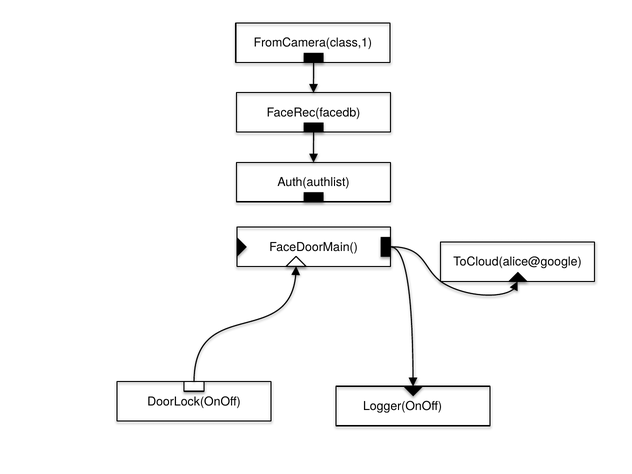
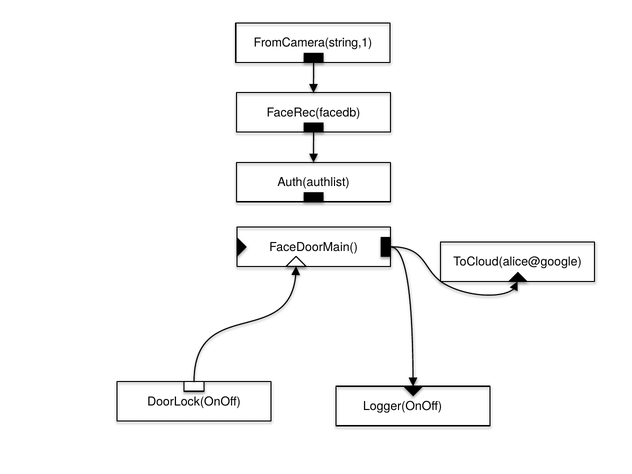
FromCamera(class,1: FromCamera(class,1 -> FromCamera(string,1 (313, 43)
